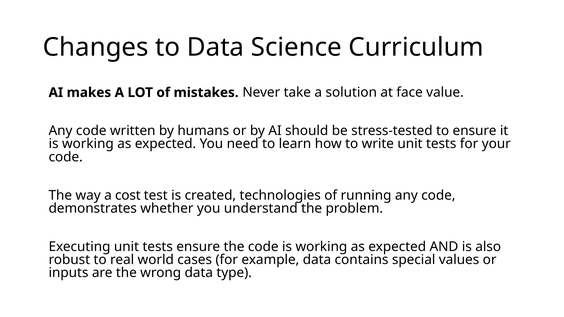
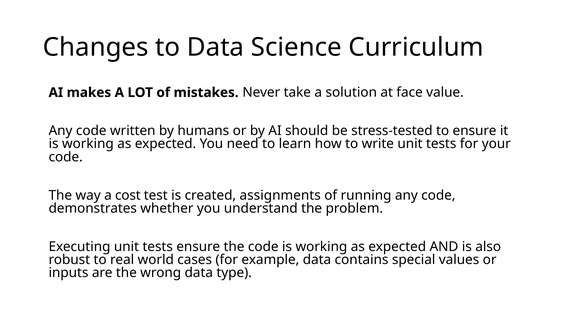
technologies: technologies -> assignments (280, 195)
